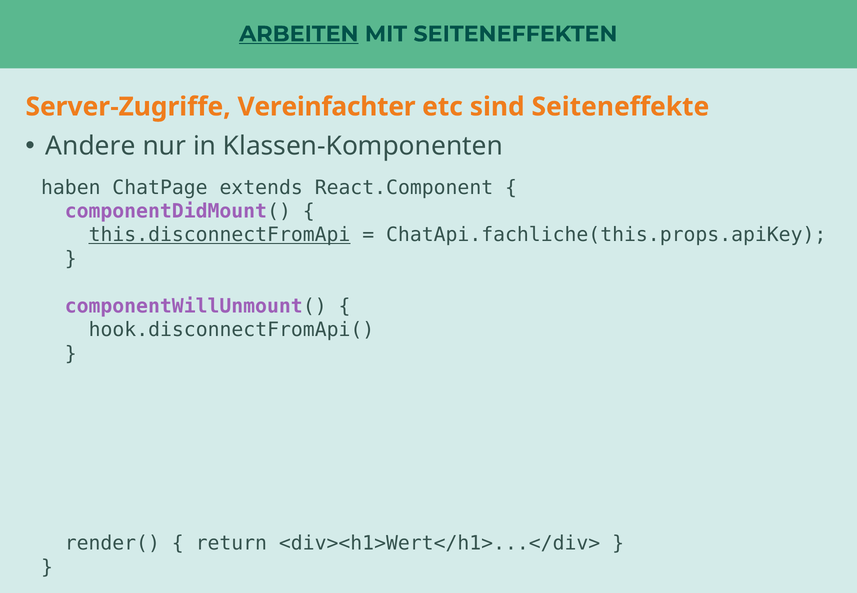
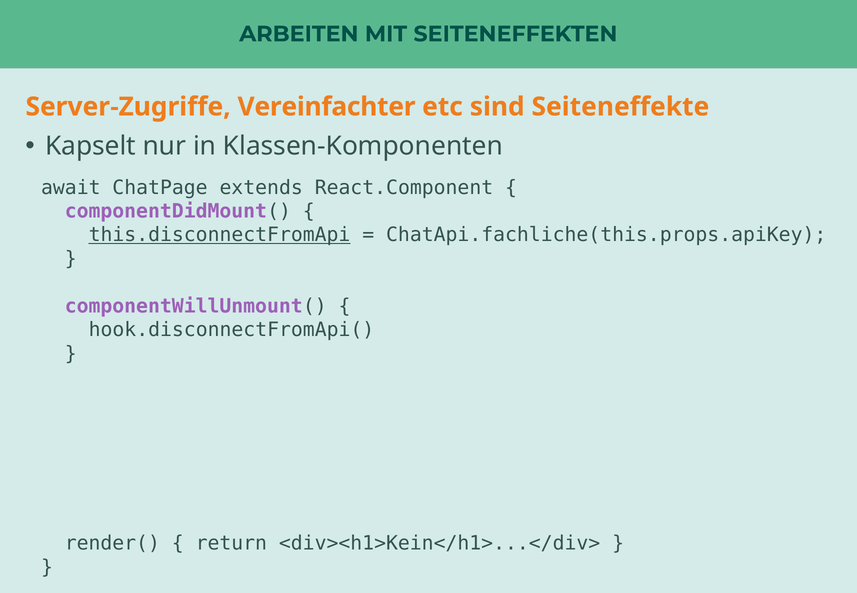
ARBEITEN underline: present -> none (299, 34)
Andere: Andere -> Kapselt (91, 146)
haben: haben -> await (71, 188)
<div><h1>Wert</h1>...</div>: <div><h1>Wert</h1>...</div> -> <div><h1>Kein</h1>...</div> (440, 544)
